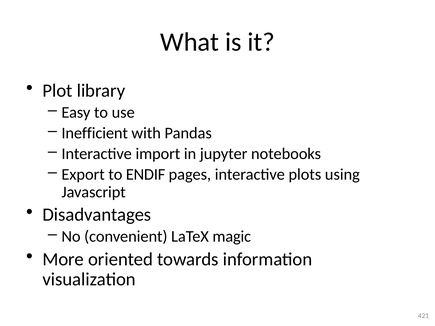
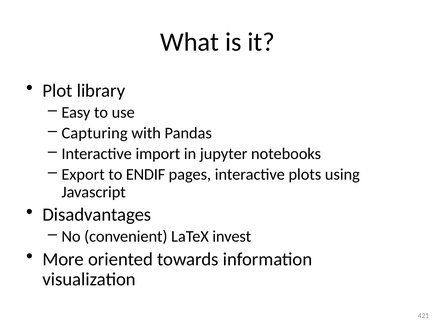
Inefficient: Inefficient -> Capturing (95, 133)
magic: magic -> invest (232, 237)
